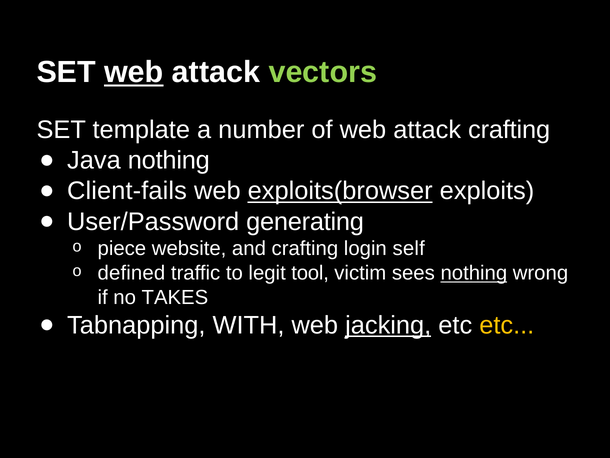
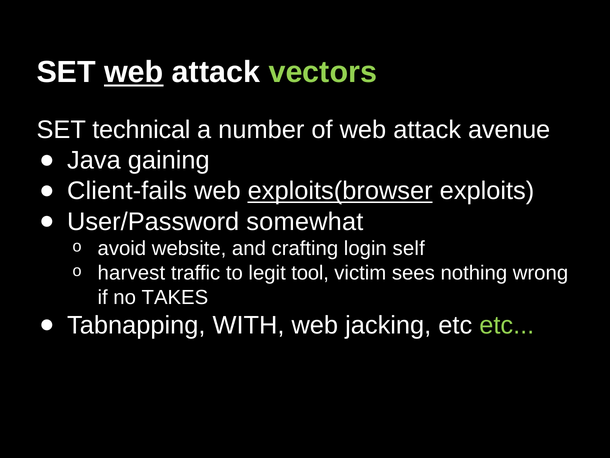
template: template -> technical (141, 130)
attack crafting: crafting -> avenue (509, 130)
Java nothing: nothing -> gaining (169, 160)
generating: generating -> somewhat (305, 221)
piece: piece -> avoid (122, 248)
defined: defined -> harvest (131, 273)
nothing underline: present -> none (474, 273)
jacking underline: present -> none (388, 325)
etc colour: yellow -> light green (507, 325)
